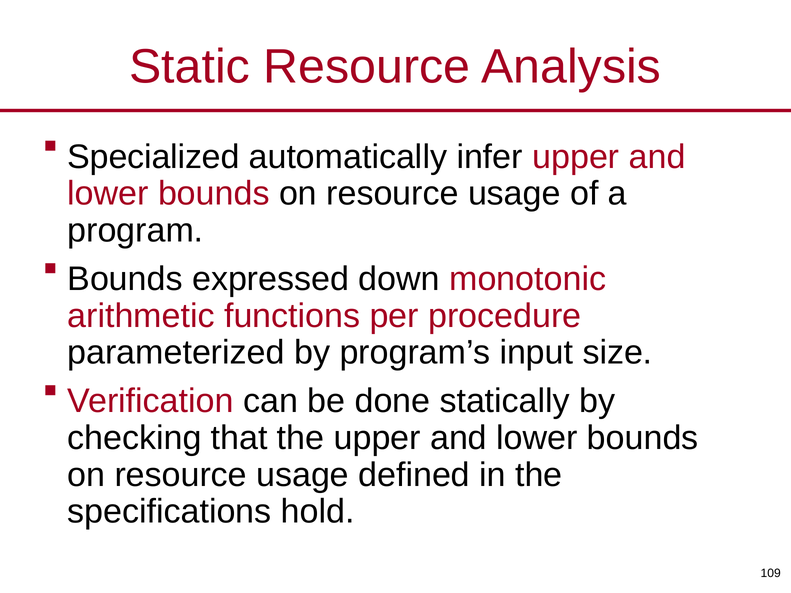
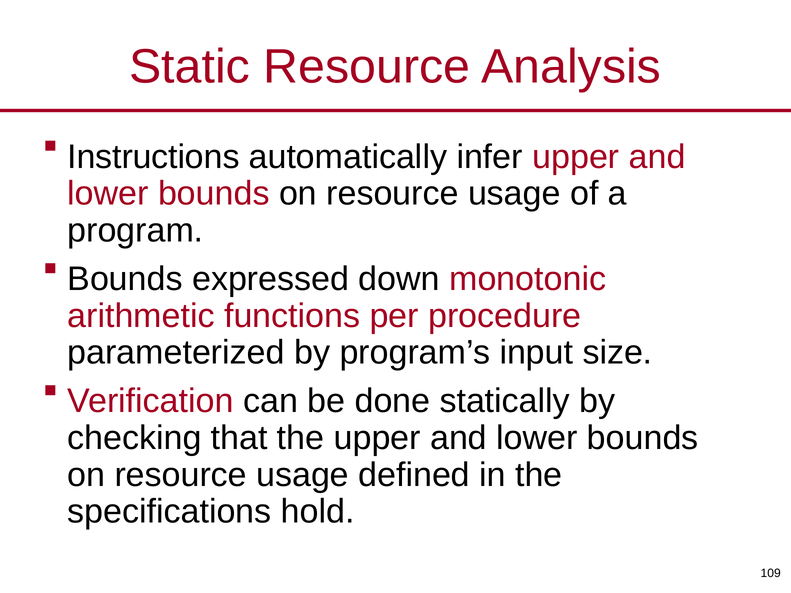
Specialized: Specialized -> Instructions (153, 157)
